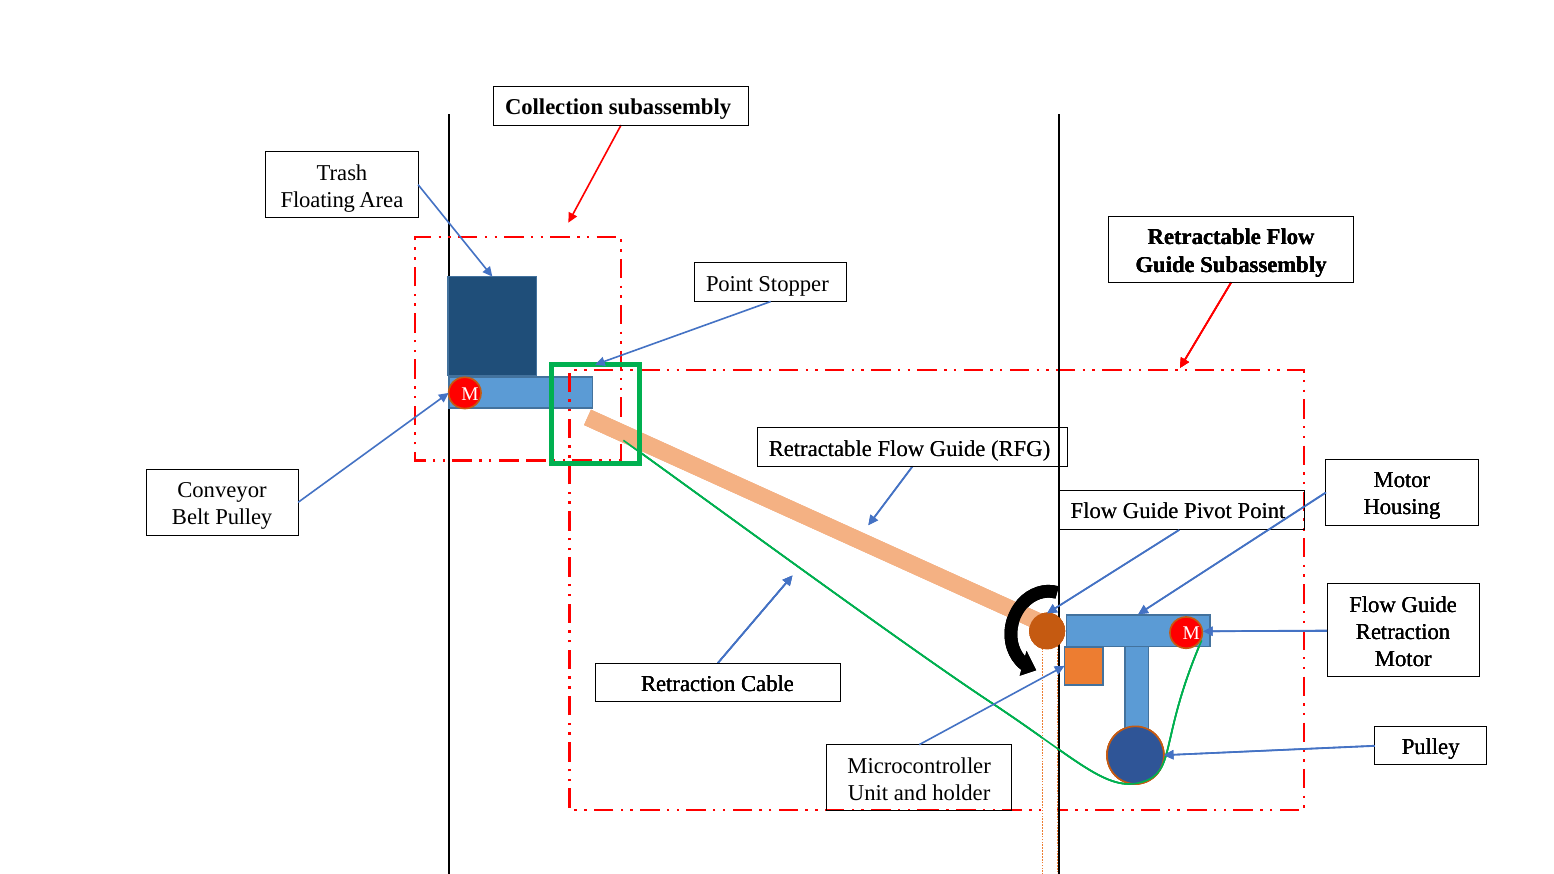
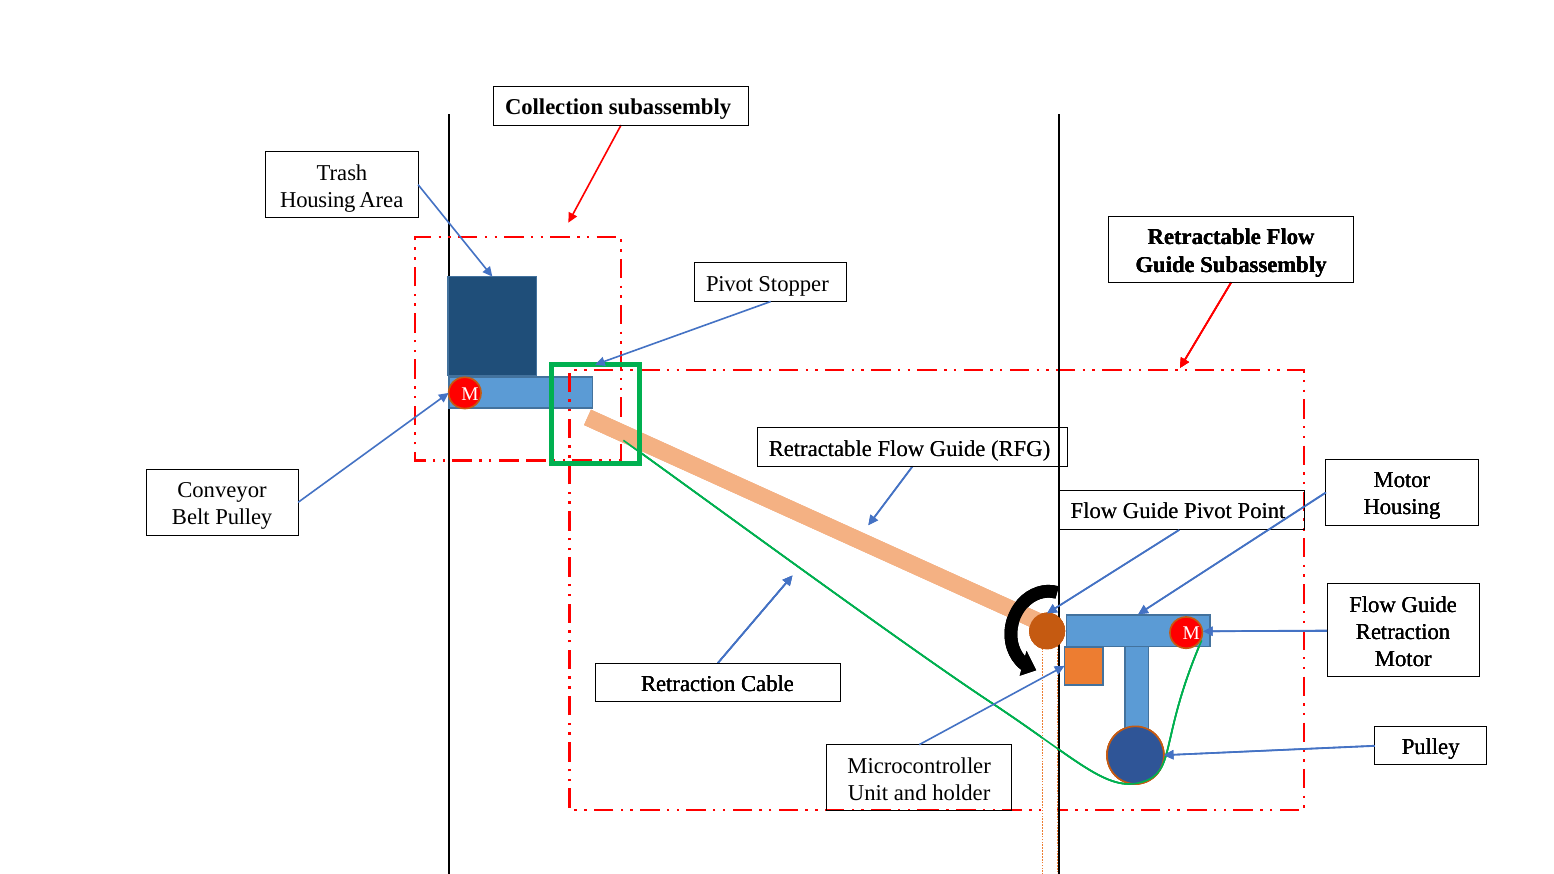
Floating: Floating -> Housing (318, 200)
Point: Point -> Pivot (729, 284)
